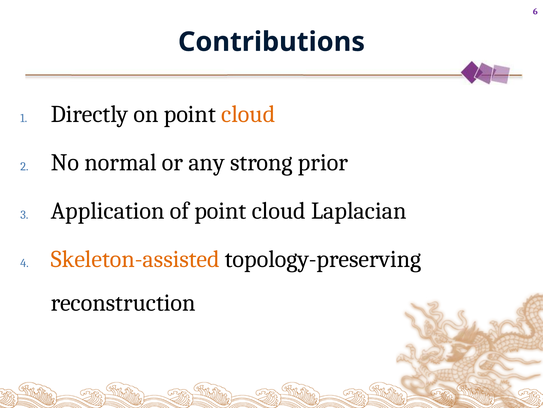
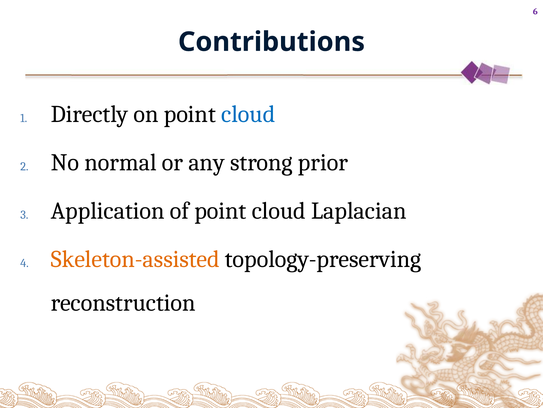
cloud colour: orange -> blue (248, 114)
